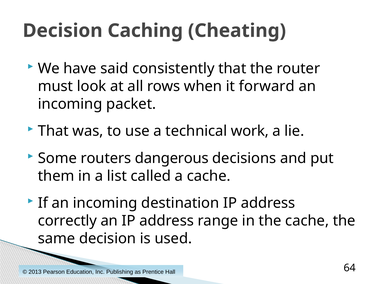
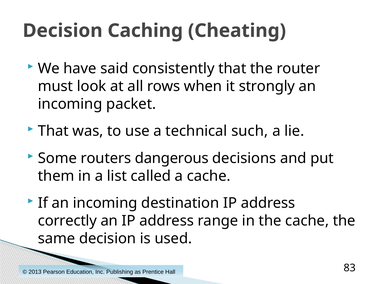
forward: forward -> strongly (267, 86)
work: work -> such (250, 131)
64: 64 -> 83 (350, 268)
